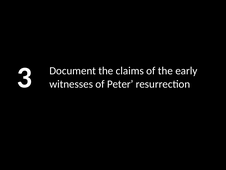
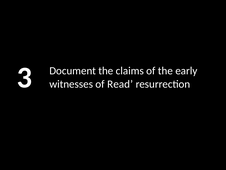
Peter: Peter -> Read (120, 84)
